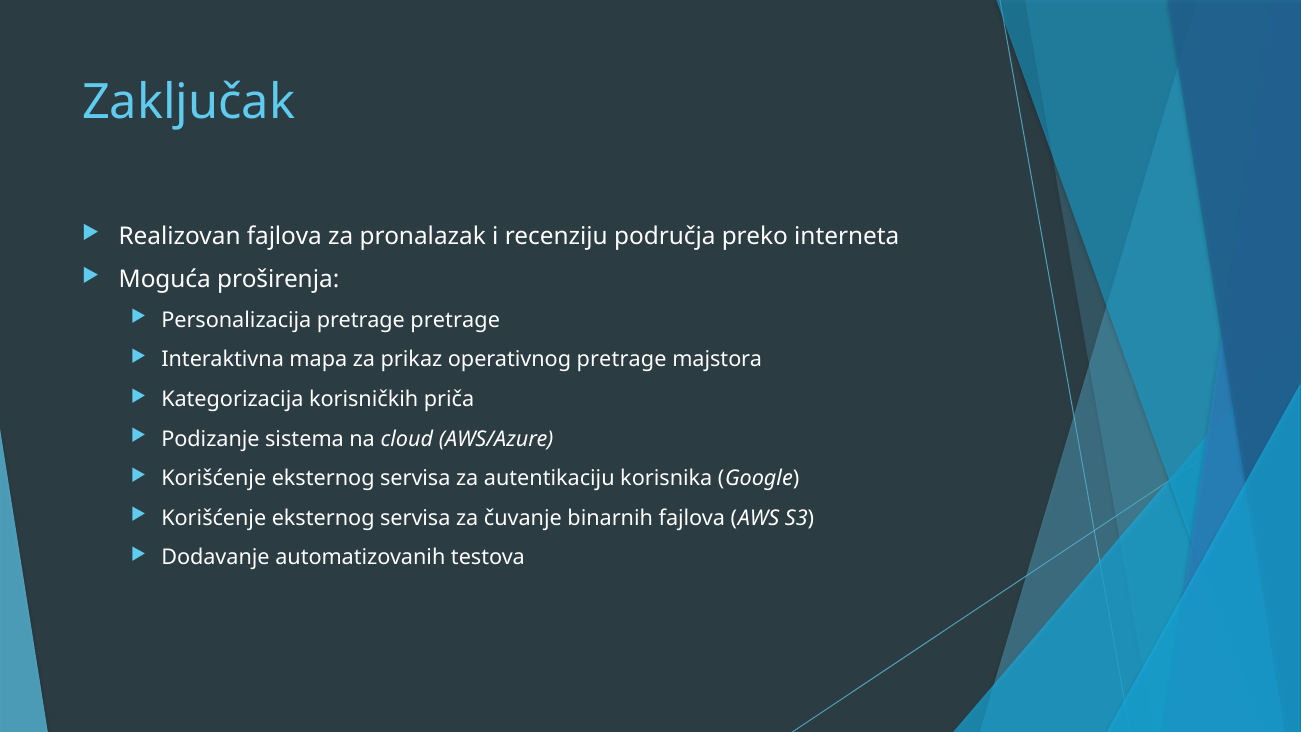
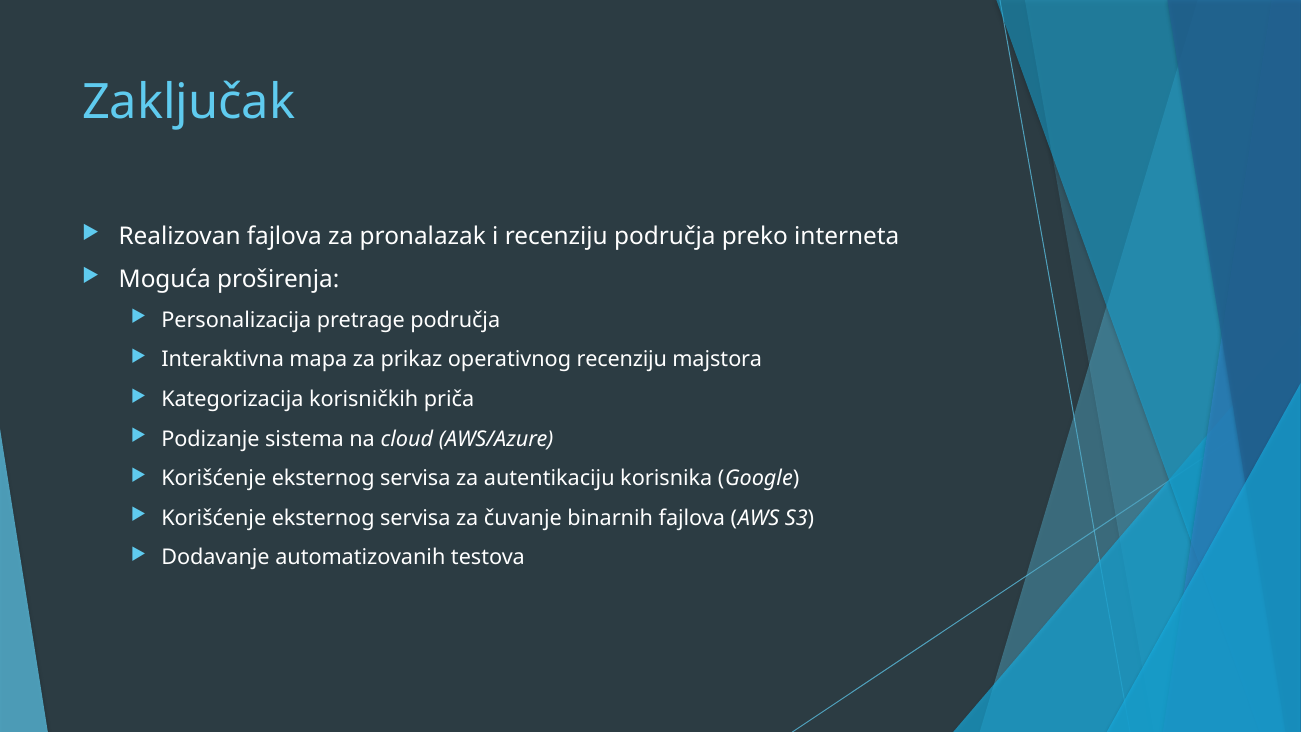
pretrage pretrage: pretrage -> područja (455, 320)
operativnog pretrage: pretrage -> recenziju (622, 360)
